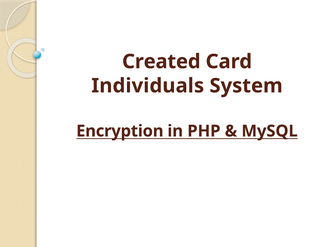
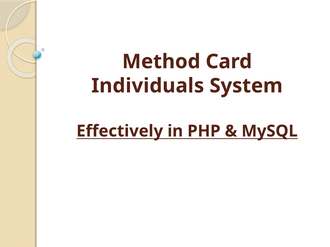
Created: Created -> Method (161, 62)
Encryption: Encryption -> Effectively (120, 131)
